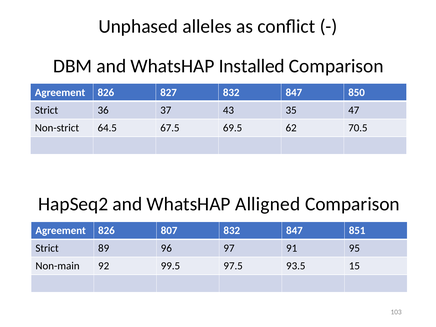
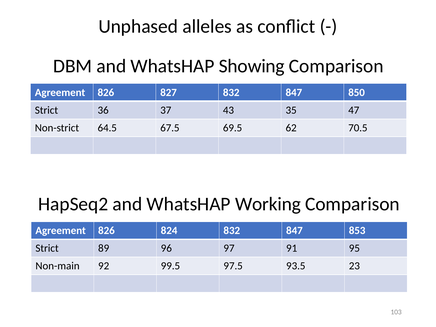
Installed: Installed -> Showing (252, 66)
Alligned: Alligned -> Working (268, 204)
807: 807 -> 824 (169, 231)
851: 851 -> 853 (357, 231)
15: 15 -> 23 (354, 266)
